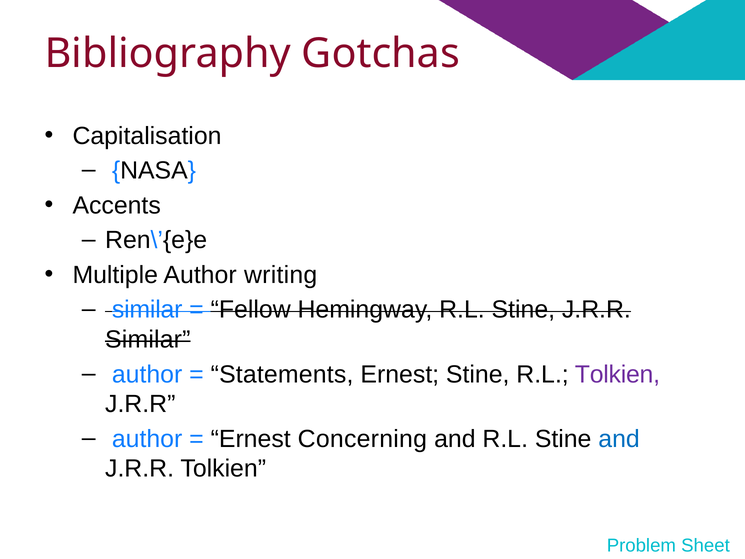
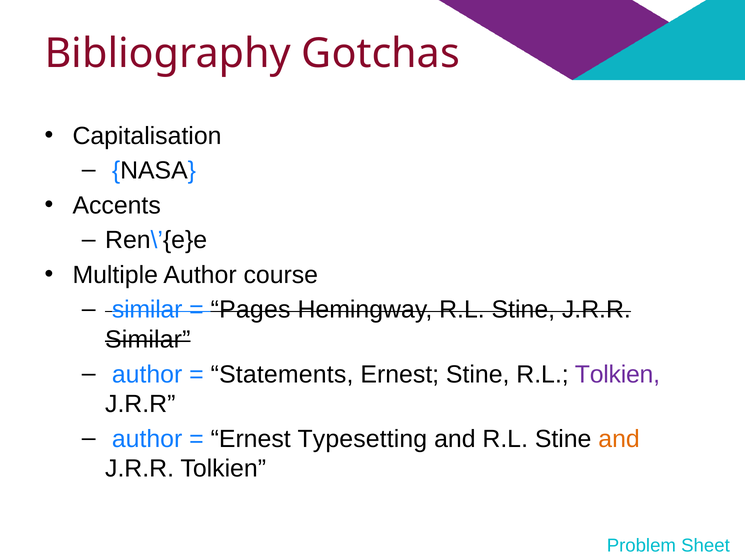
writing: writing -> course (281, 275)
Fellow: Fellow -> Pages (251, 310)
Concerning: Concerning -> Typesetting (362, 439)
and colour: blue -> orange (619, 439)
